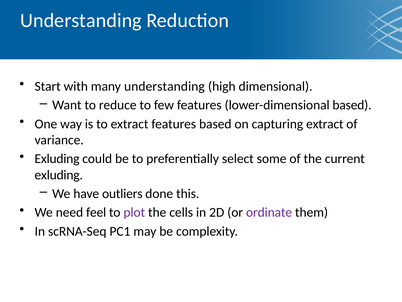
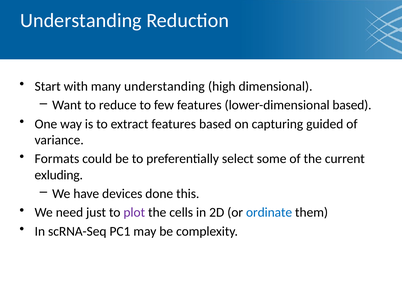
capturing extract: extract -> guided (325, 124)
Exluding: Exluding -> Formats (57, 159)
outliers: outliers -> devices (122, 193)
feel: feel -> just (96, 212)
ordinate colour: purple -> blue (269, 212)
